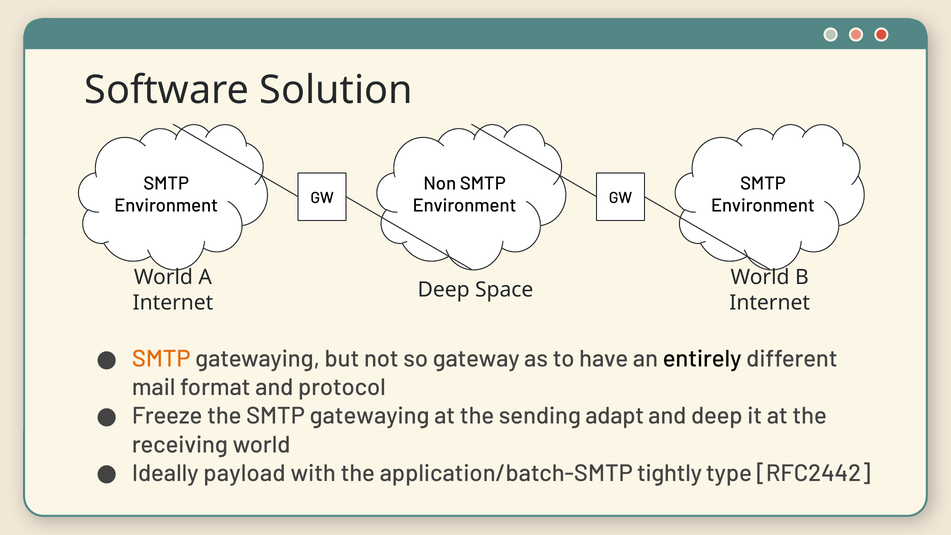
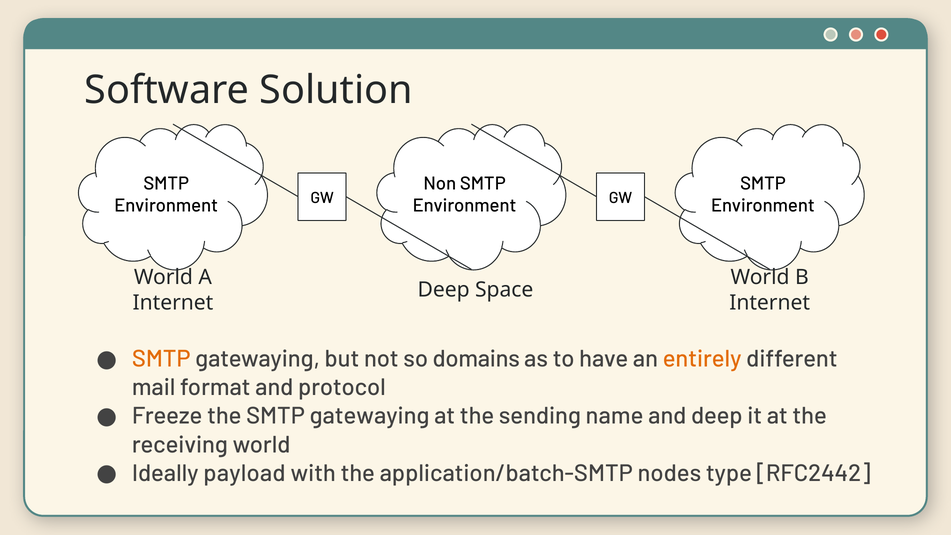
gateway: gateway -> domains (476, 359)
entirely colour: black -> orange (702, 359)
adapt: adapt -> name (615, 416)
tightly: tightly -> nodes (669, 473)
